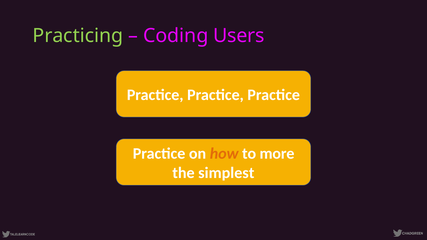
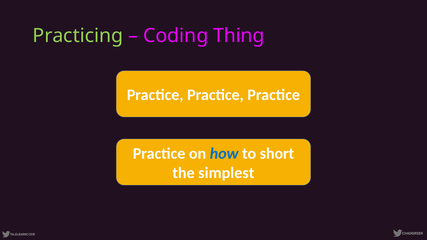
Users: Users -> Thing (239, 36)
how colour: orange -> blue (224, 154)
more: more -> short (277, 154)
